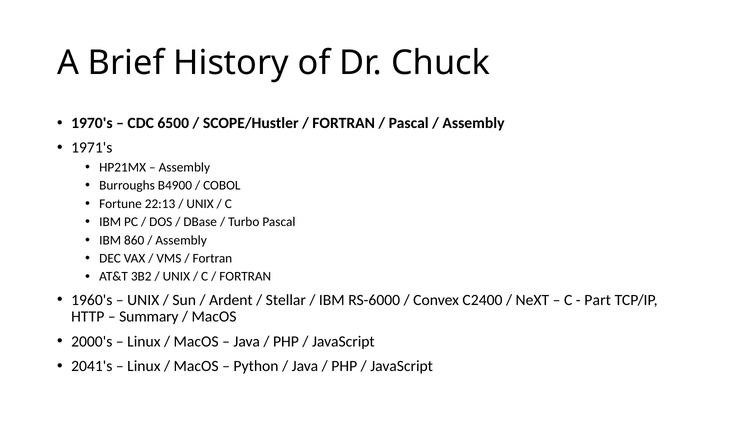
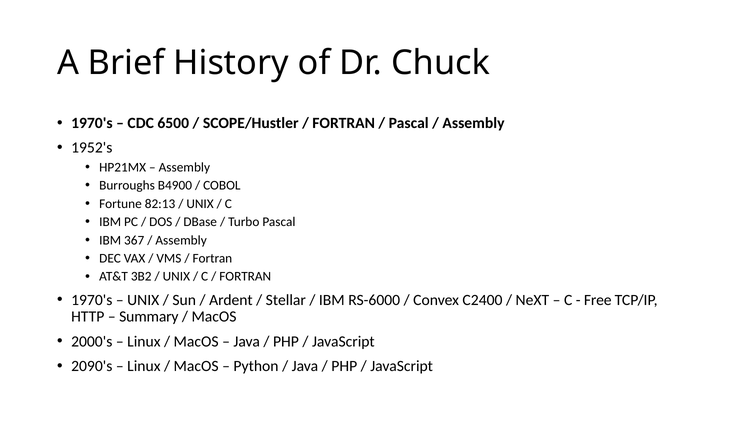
1971's: 1971's -> 1952's (92, 148)
22:13: 22:13 -> 82:13 (160, 204)
860: 860 -> 367 (134, 240)
1960's: 1960's -> 1970's (92, 300)
Part: Part -> Free (598, 300)
2041's: 2041's -> 2090's (92, 366)
